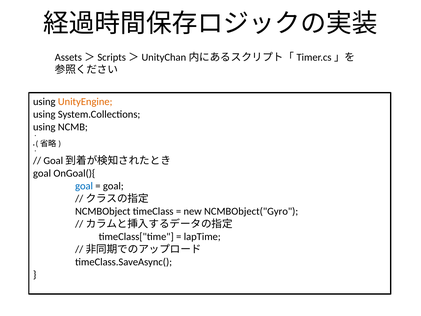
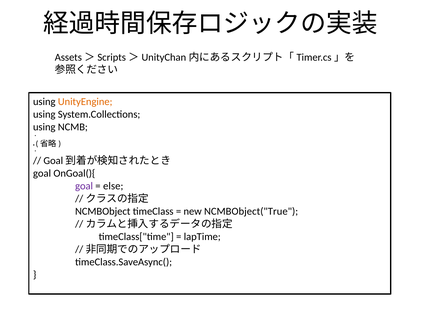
goal colour: blue -> purple (84, 186)
goal: goal -> else (113, 186)
NCMBObject("Gyro: NCMBObject("Gyro -> NCMBObject("True (251, 211)
